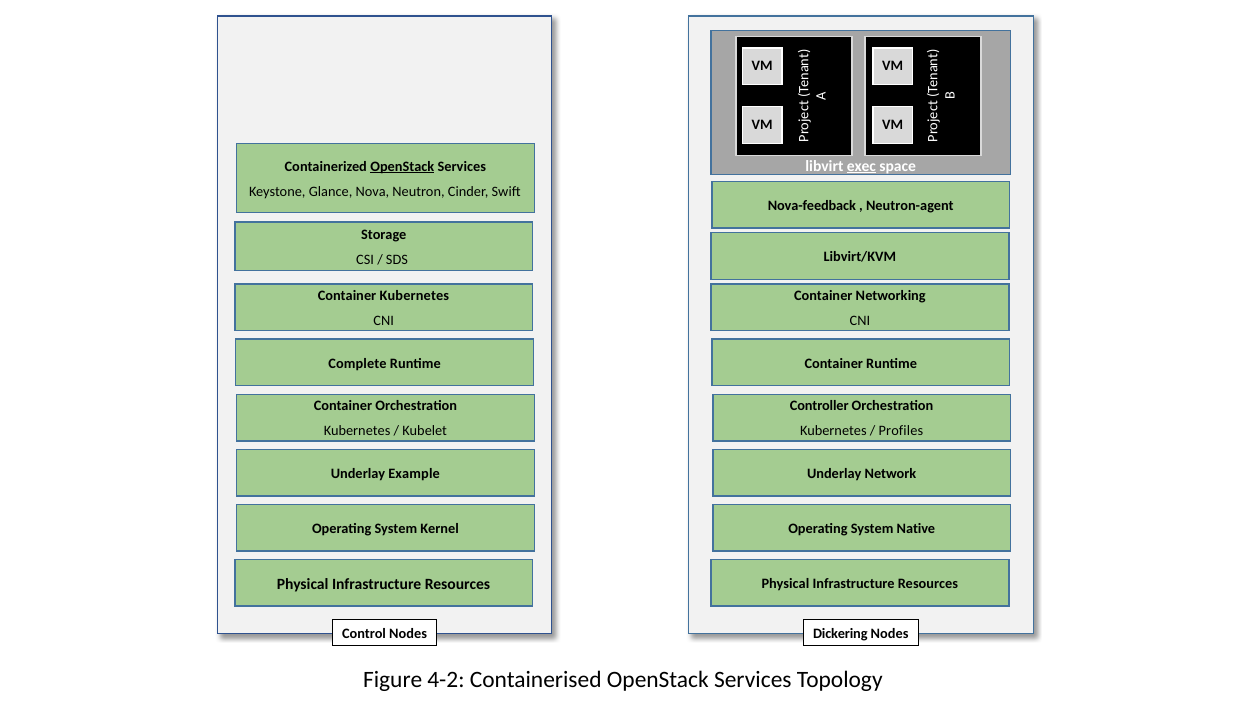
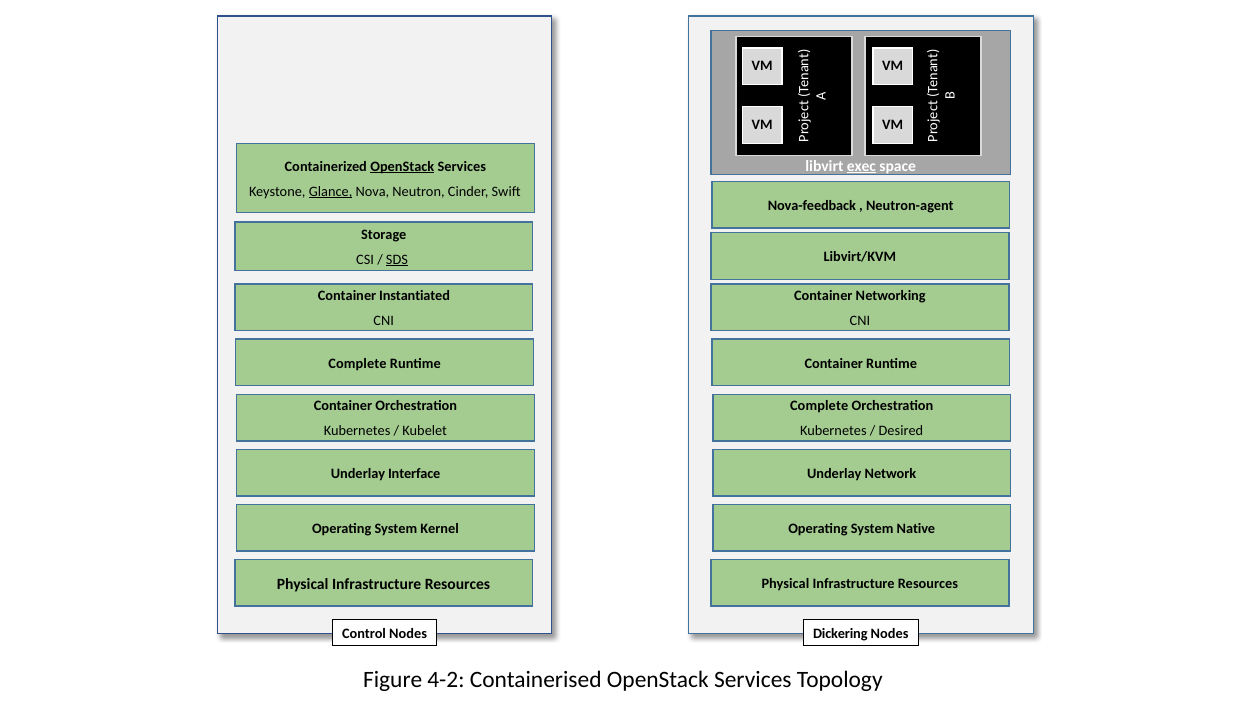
Glance underline: none -> present (331, 191)
SDS underline: none -> present (397, 259)
Container Kubernetes: Kubernetes -> Instantiated (415, 296)
Controller: Controller -> Complete (819, 406)
Profiles: Profiles -> Desired (901, 431)
Example: Example -> Interface (414, 473)
